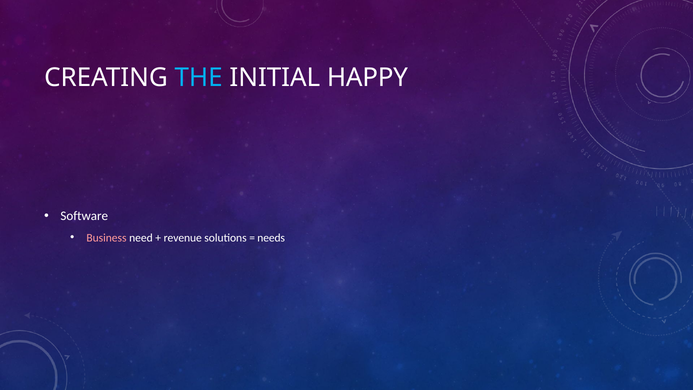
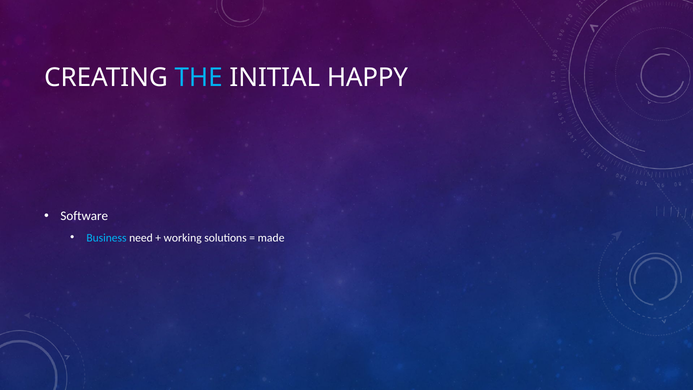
Business colour: pink -> light blue (106, 238)
revenue: revenue -> working (183, 238)
needs: needs -> made (271, 238)
